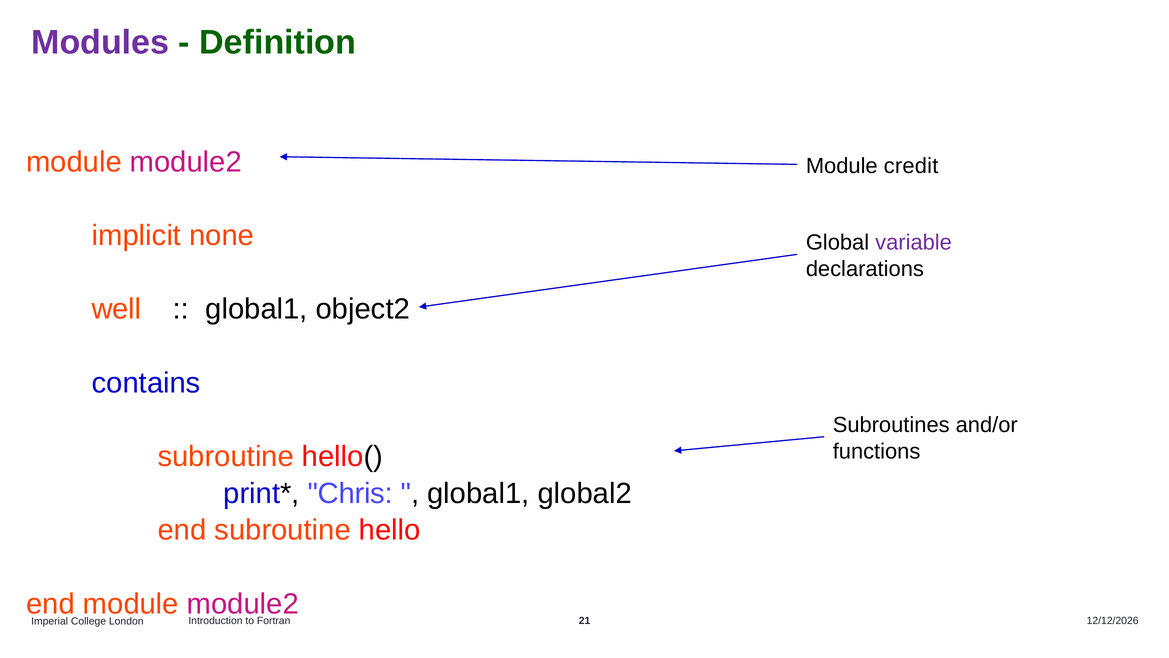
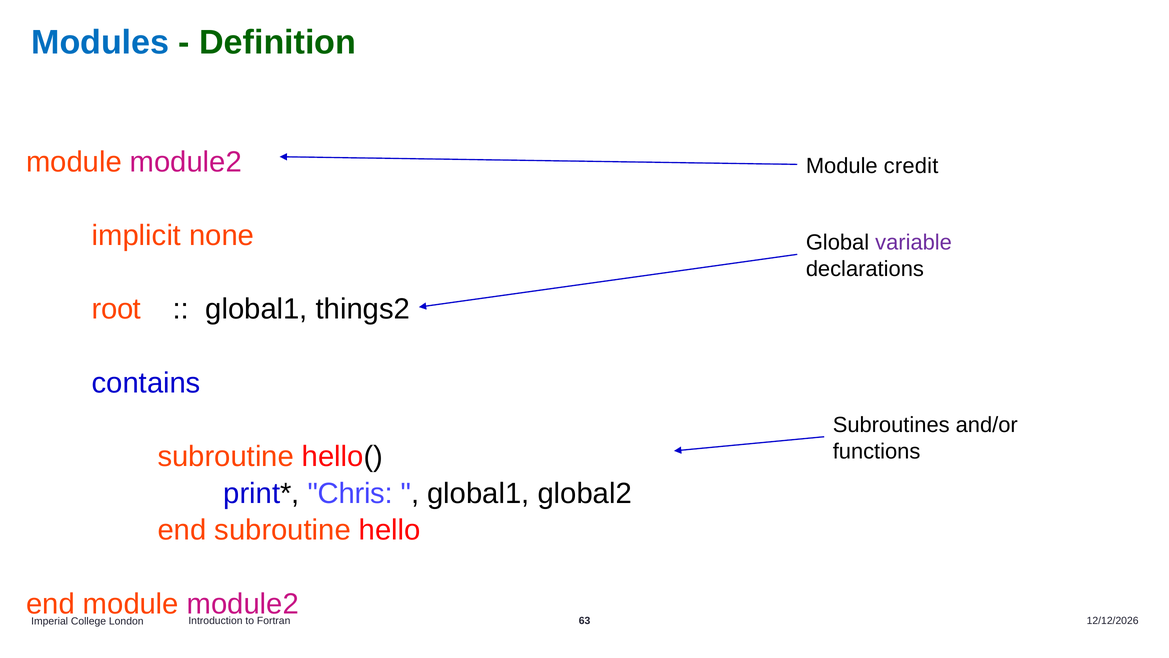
Modules colour: purple -> blue (100, 42)
well: well -> root (116, 309)
object2: object2 -> things2 (363, 309)
21: 21 -> 63 (585, 621)
